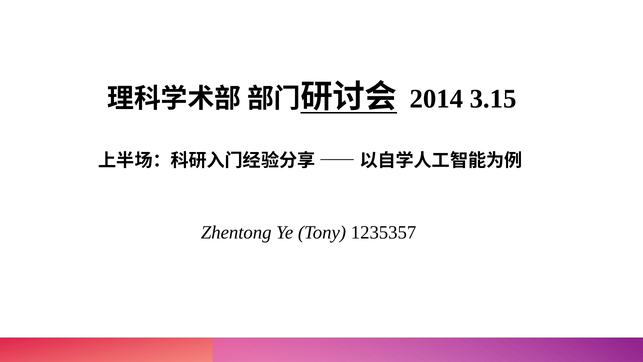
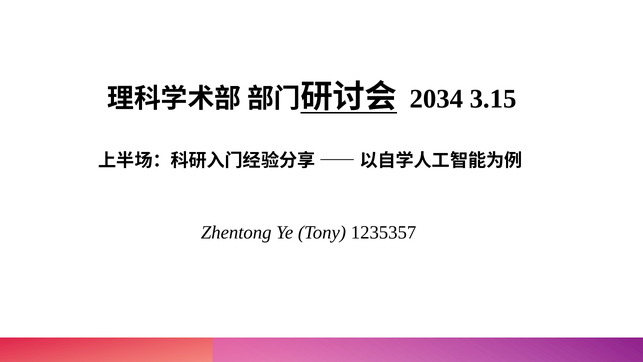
2014: 2014 -> 2034 (436, 99)
